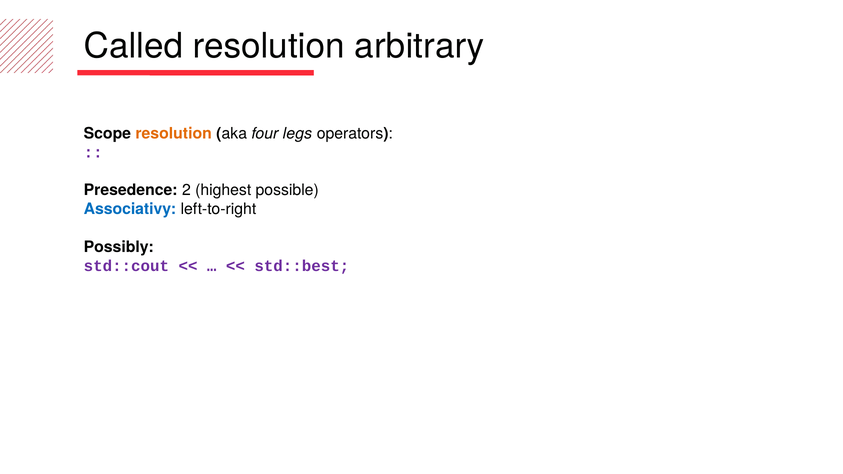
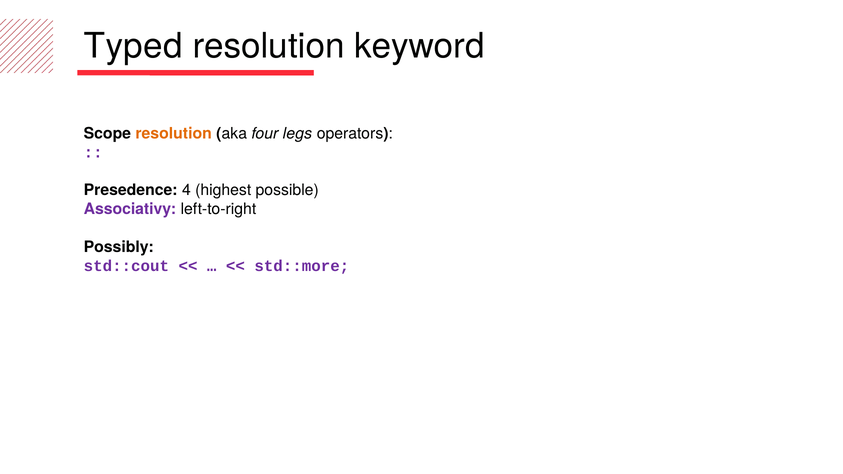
Called: Called -> Typed (133, 46)
arbitrary: arbitrary -> keyword (419, 46)
2: 2 -> 4 (186, 190)
Associativy colour: blue -> purple (130, 209)
std::best: std::best -> std::more (302, 266)
